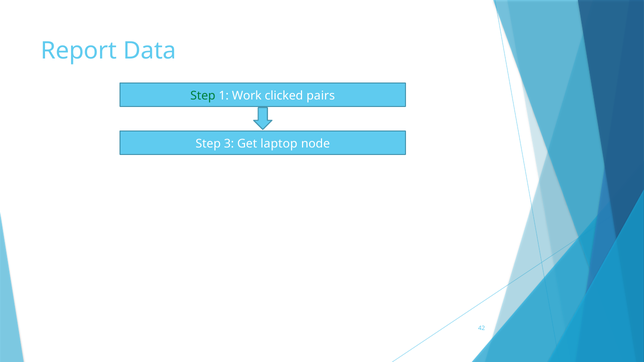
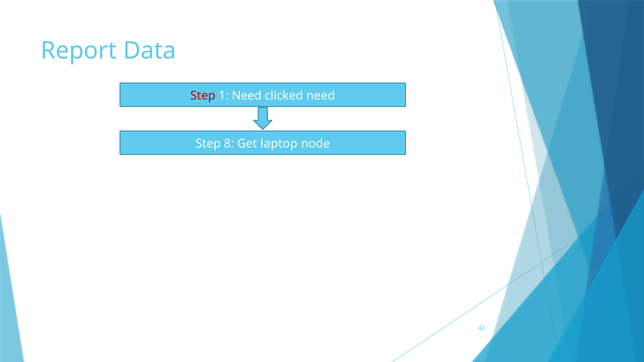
Step colour: green -> red (203, 96)
1 Work: Work -> Need (247, 96)
clicked pairs: pairs -> need (321, 96)
3: 3 -> 8 (229, 144)
